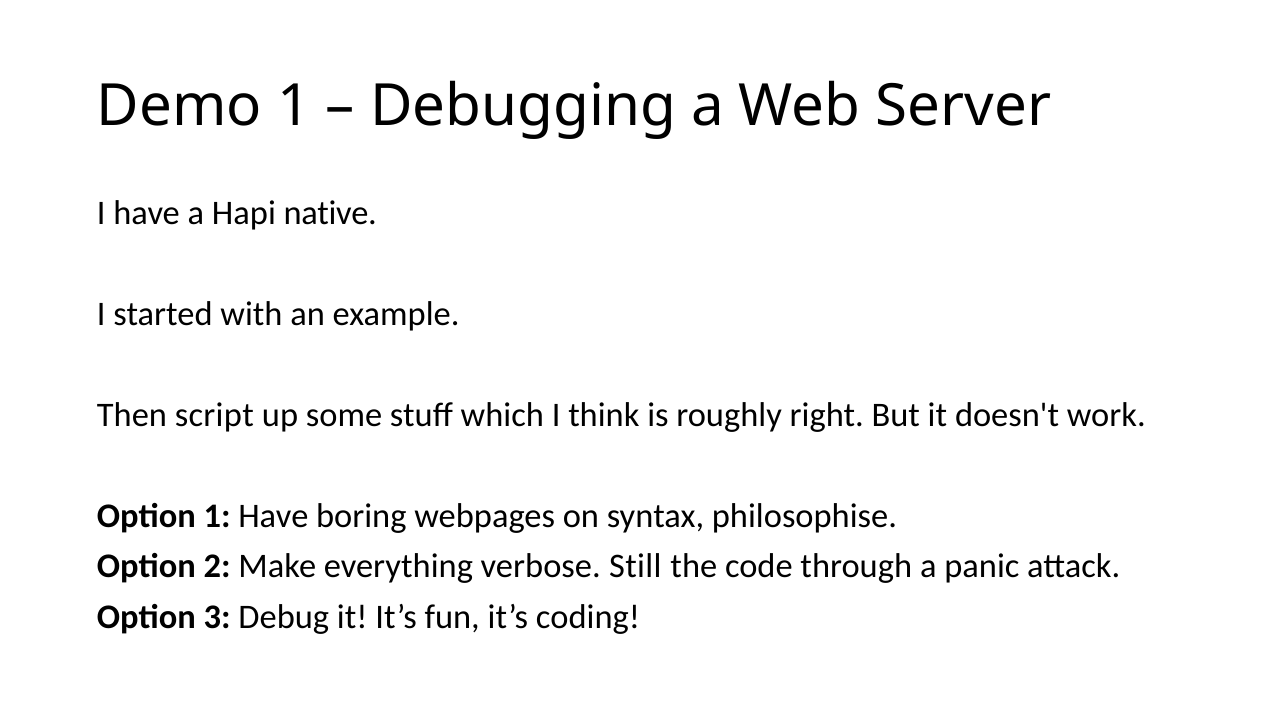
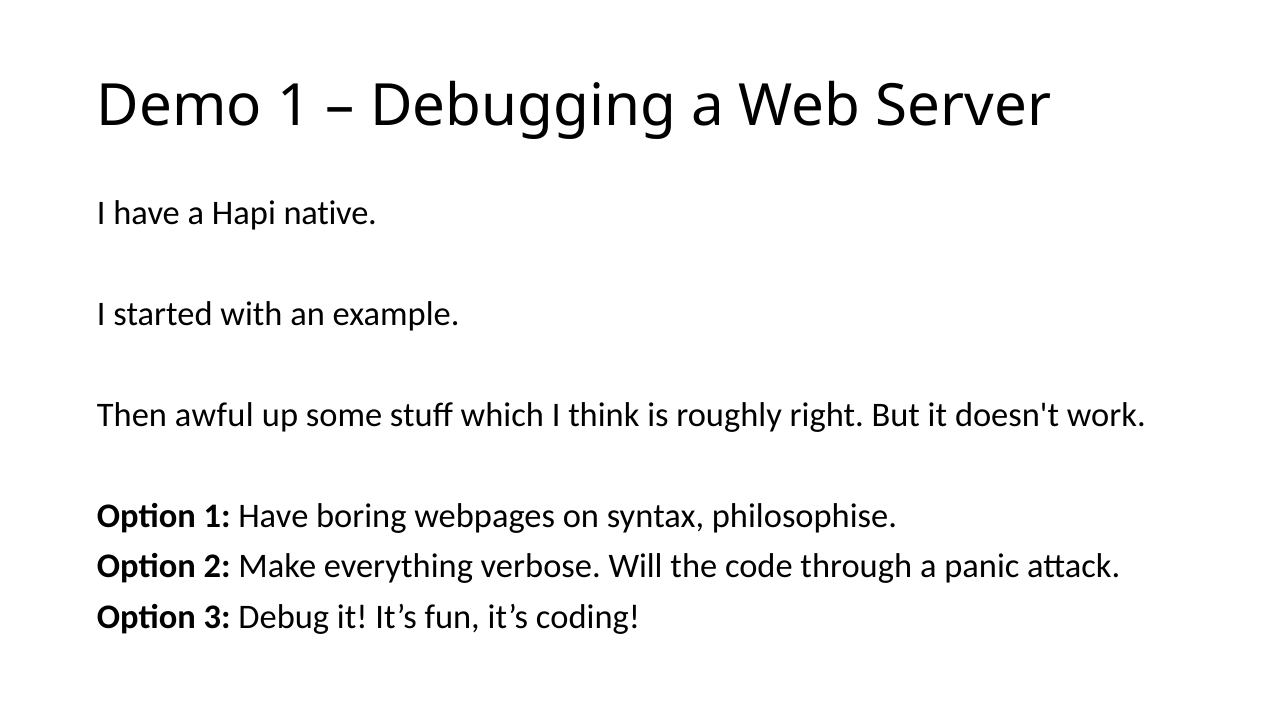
script: script -> awful (214, 415)
Still: Still -> Will (636, 567)
